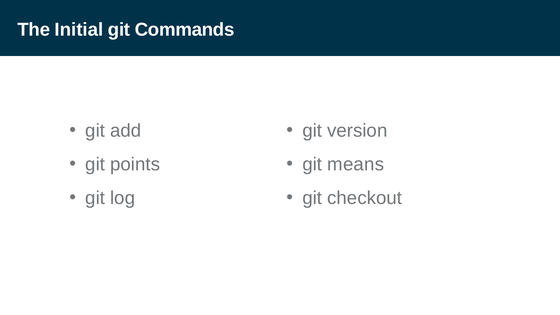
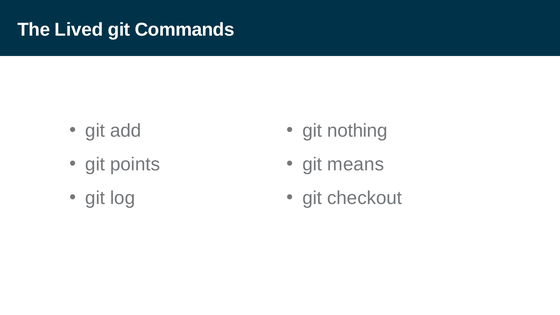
Initial: Initial -> Lived (79, 30)
version: version -> nothing (357, 131)
